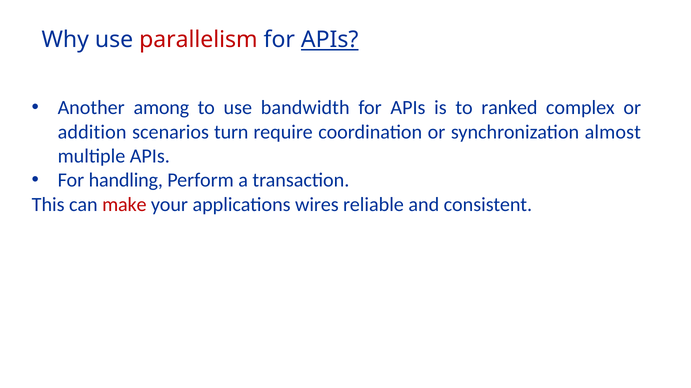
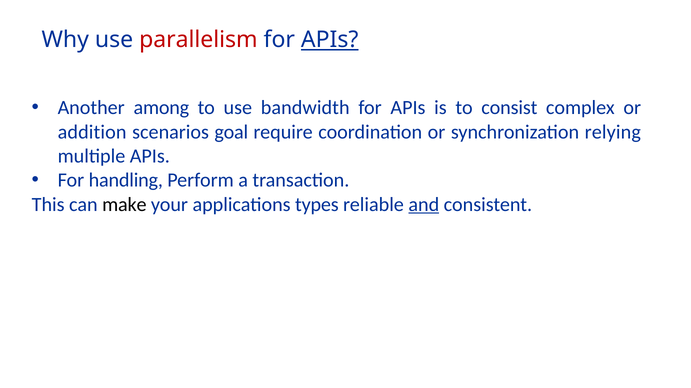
ranked: ranked -> consist (509, 108)
turn: turn -> goal (231, 132)
almost: almost -> relying (613, 132)
make colour: red -> black (124, 205)
wires: wires -> types (317, 205)
and underline: none -> present (424, 205)
